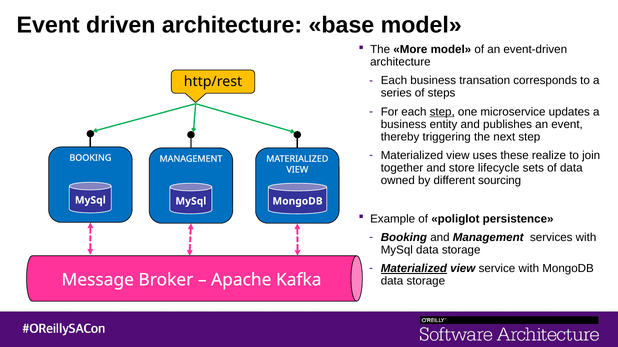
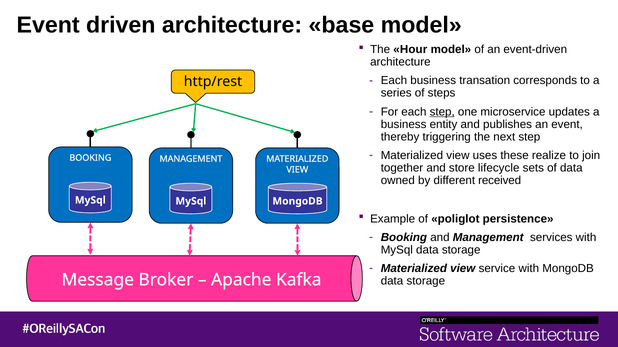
More: More -> Hour (410, 50)
sourcing: sourcing -> received (500, 181)
Materialized underline: present -> none (414, 269)
